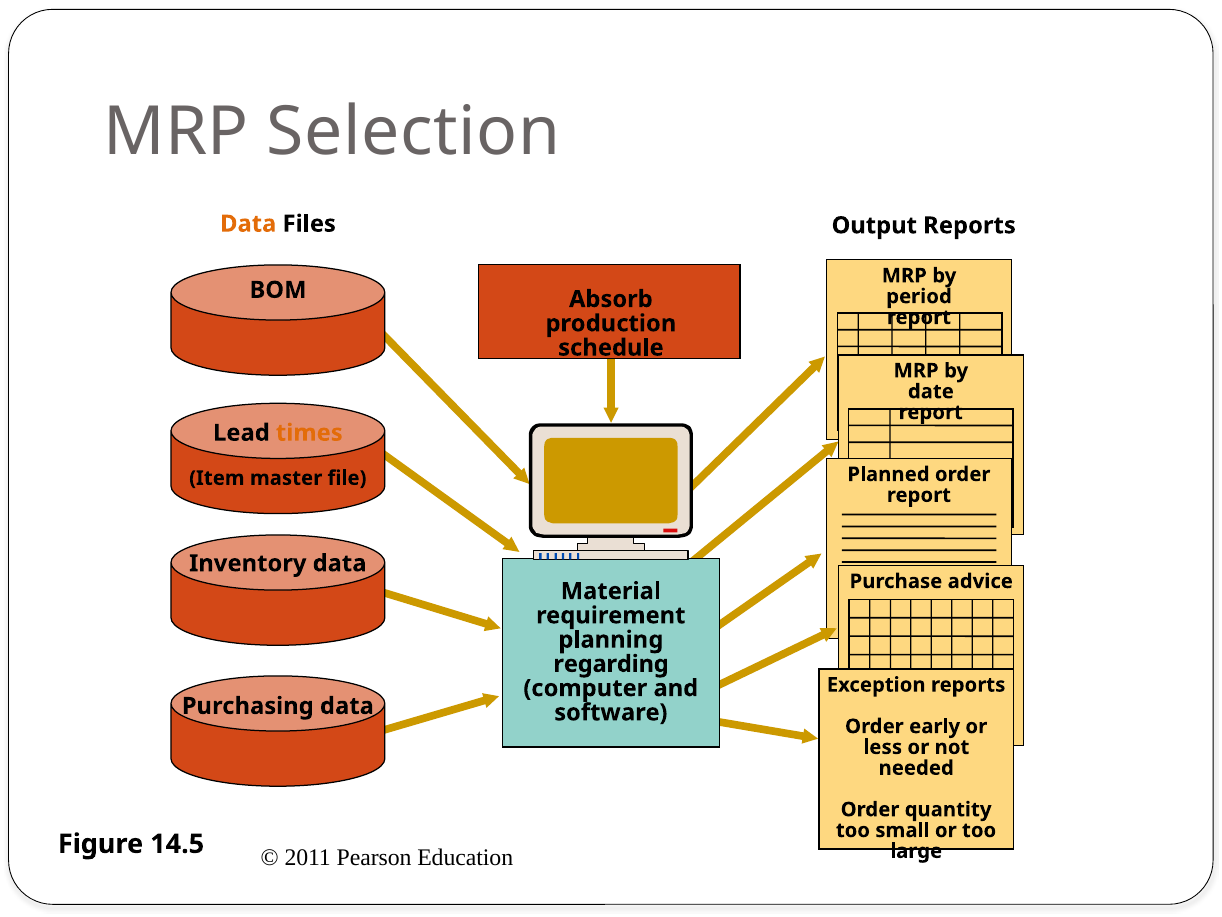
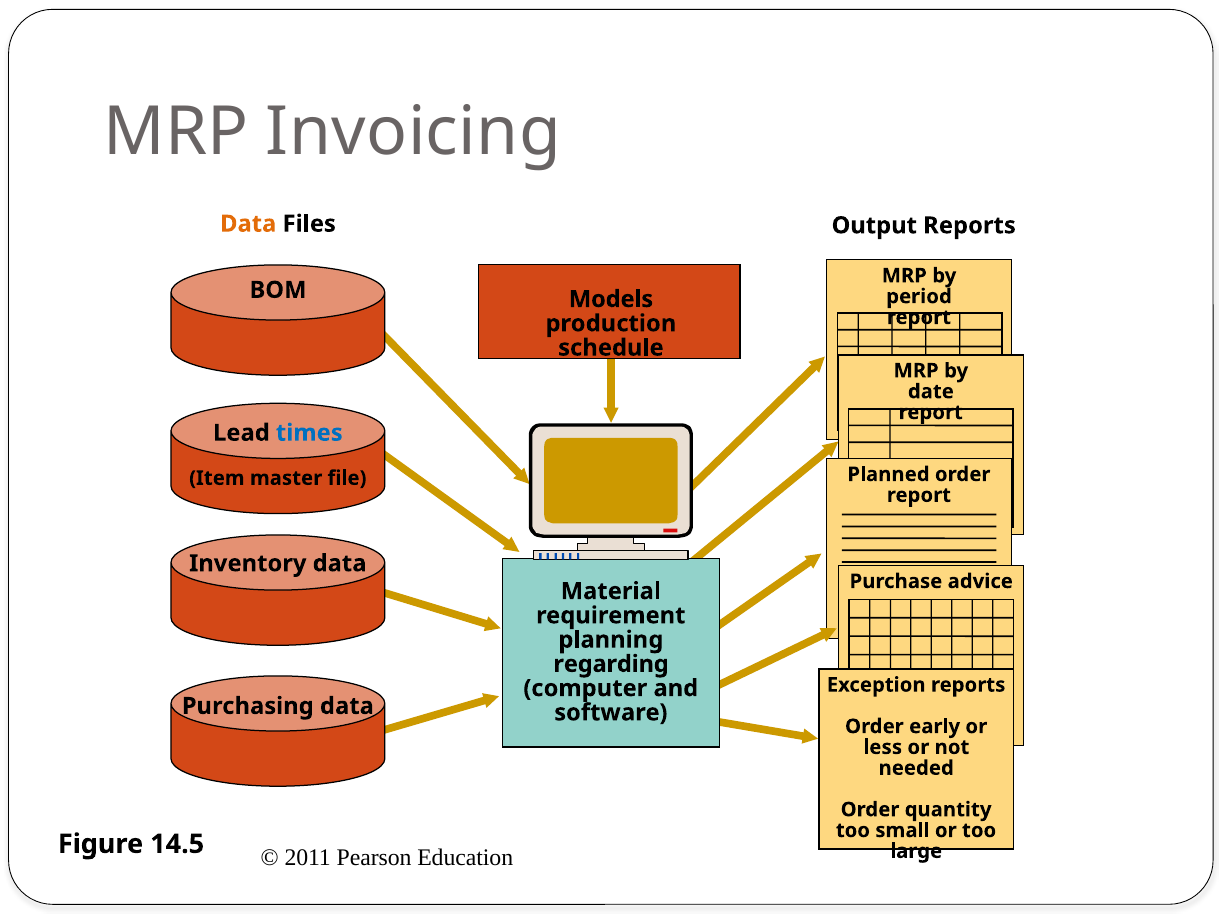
Selection: Selection -> Invoicing (413, 132)
Absorb: Absorb -> Models (611, 299)
times colour: orange -> blue (309, 433)
